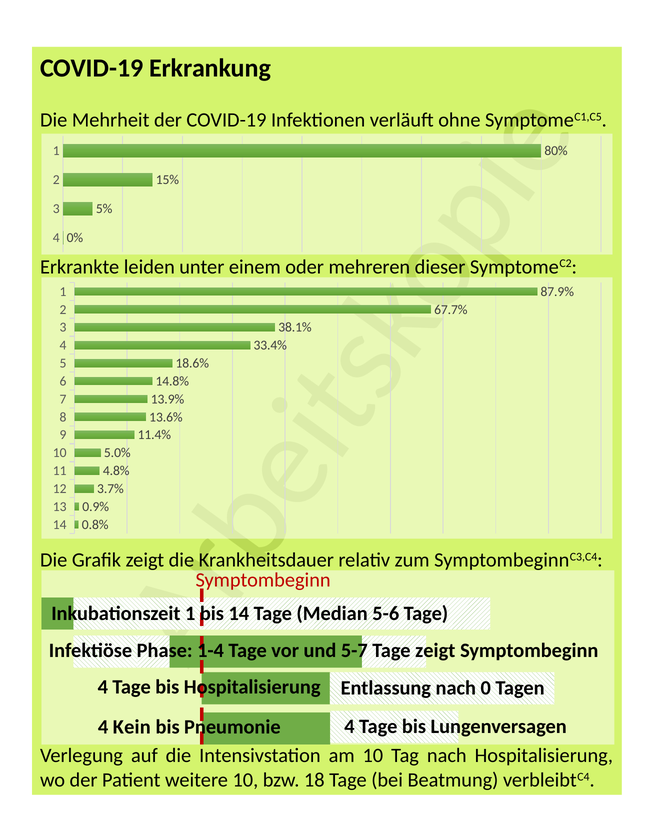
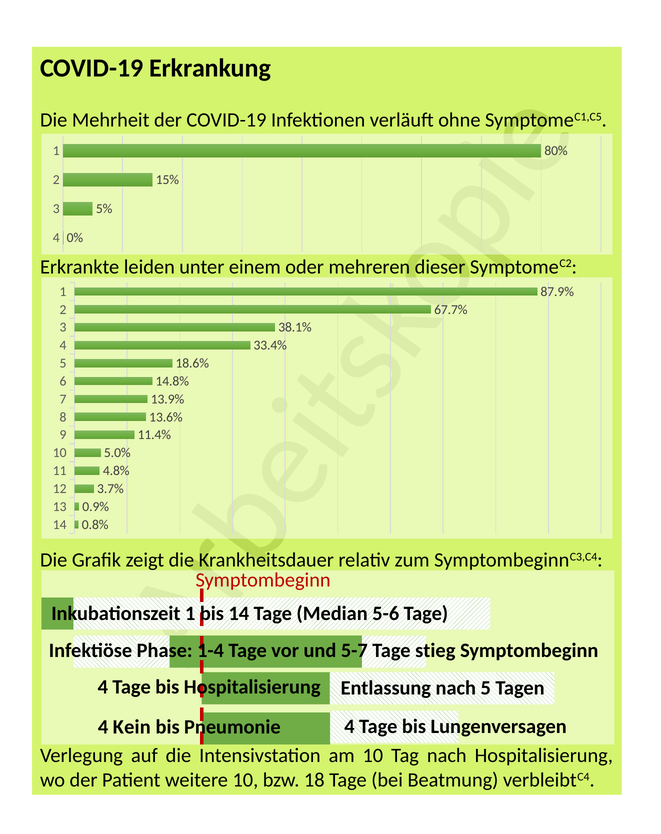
Tage zeigt: zeigt -> stieg (435, 650)
nach 0: 0 -> 5 (486, 688)
